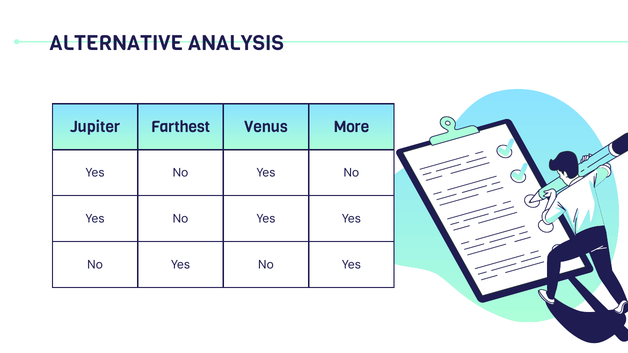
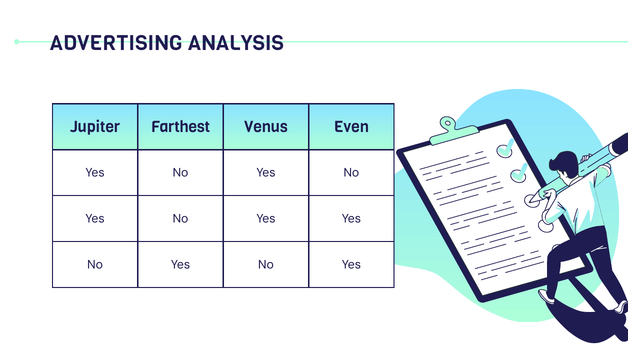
ALTERNATIVE: ALTERNATIVE -> ADVERTISING (116, 44)
More: More -> Even (351, 127)
